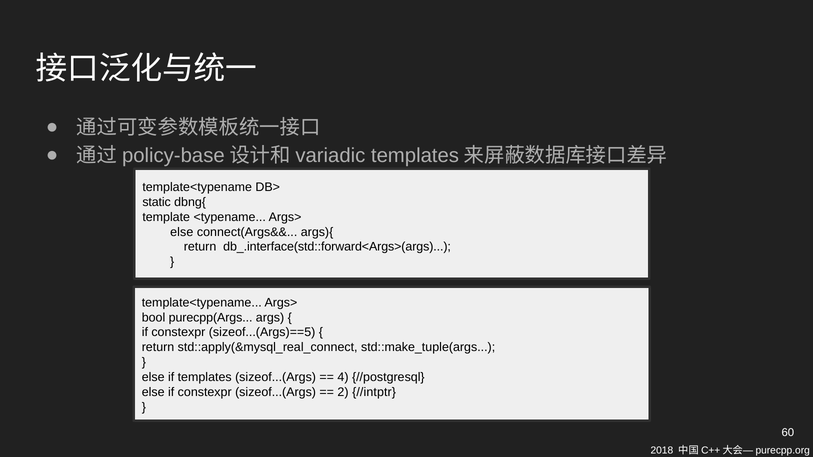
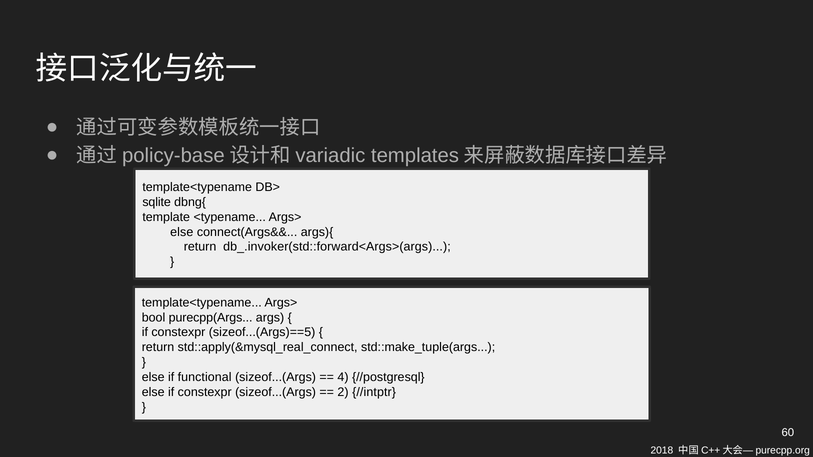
static: static -> sqlite (157, 202)
db_.interface(std::forward<Args>(args: db_.interface(std::forward<Args>(args -> db_.invoker(std::forward<Args>(args (337, 247)
templates: templates -> functional (205, 377)
